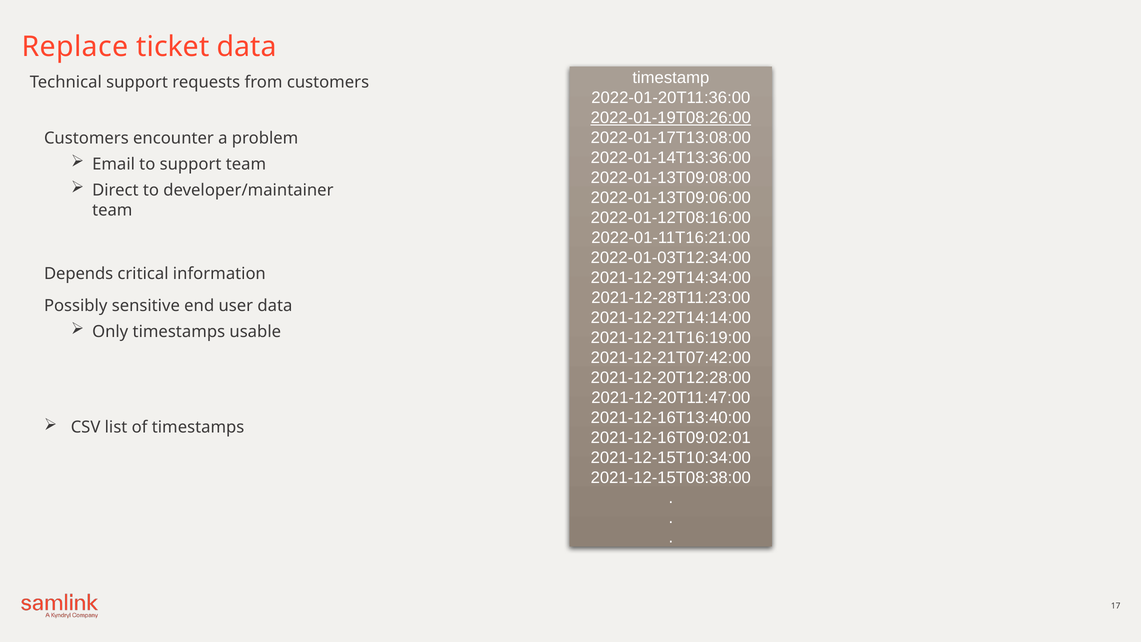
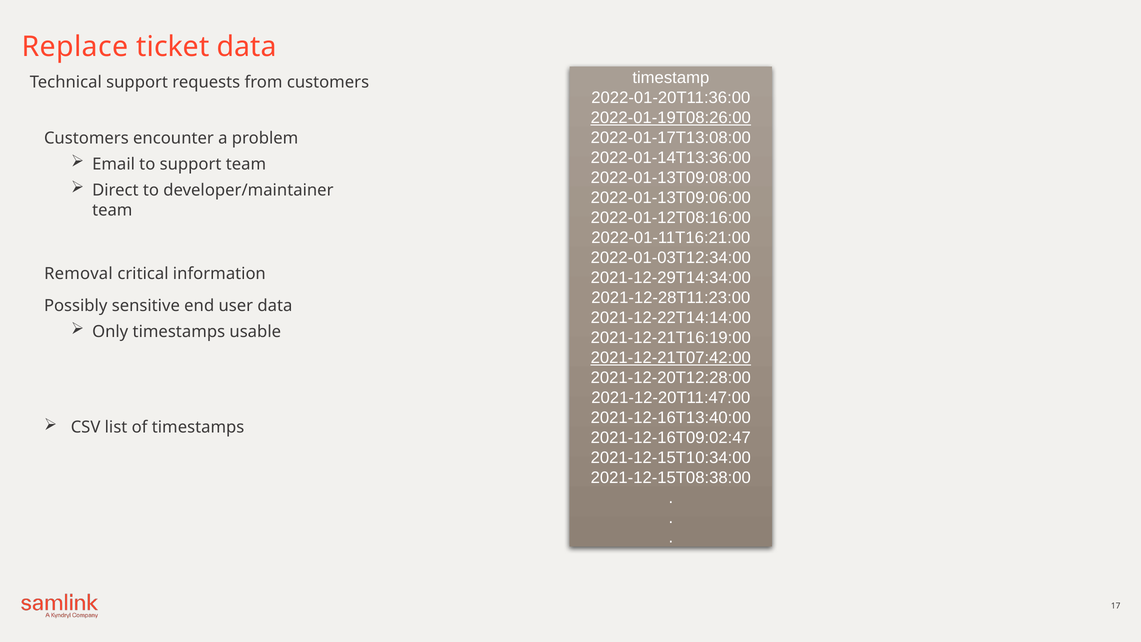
Depends: Depends -> Removal (78, 274)
2021-12-21T07:42:00 underline: none -> present (671, 358)
2021-12-16T09:02:01: 2021-12-16T09:02:01 -> 2021-12-16T09:02:47 (671, 437)
